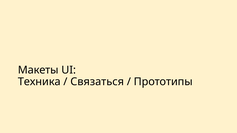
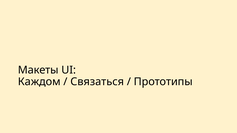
Техника: Техника -> Каждом (39, 82)
